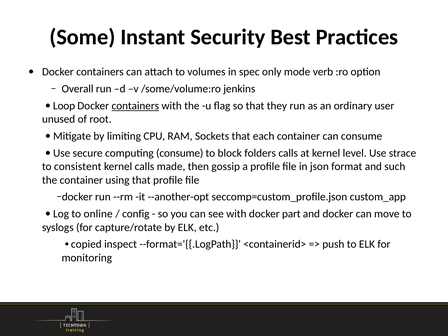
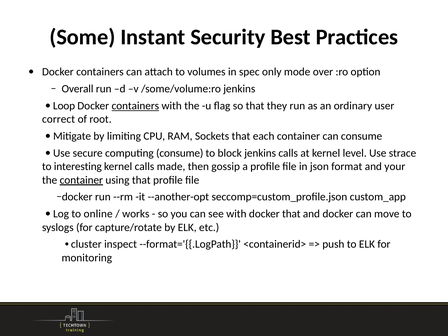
verb: verb -> over (323, 72)
unused: unused -> correct (59, 119)
block folders: folders -> jenkins (260, 153)
consistent: consistent -> interesting (78, 167)
such: such -> your (395, 167)
container underline: none -> present (81, 180)
config: config -> works (136, 214)
docker part: part -> that (291, 214)
copied: copied -> cluster (86, 244)
